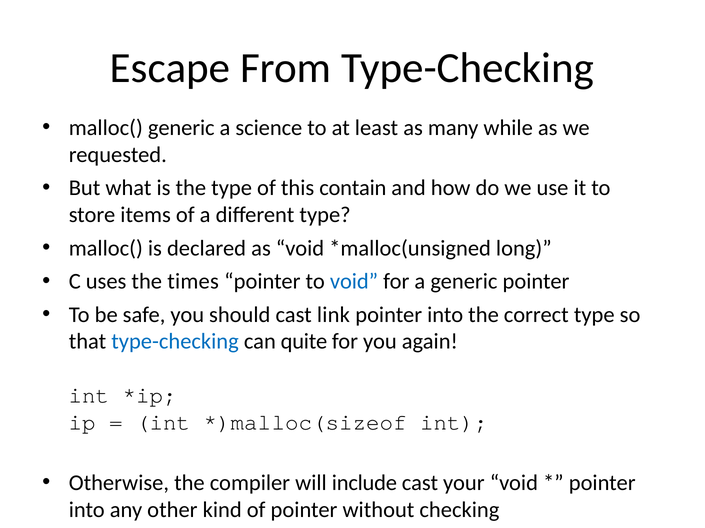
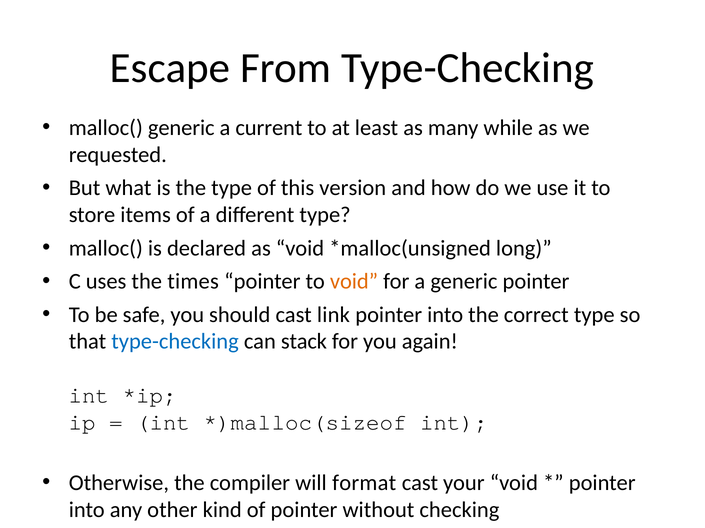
science: science -> current (269, 128)
contain: contain -> version (353, 188)
void colour: blue -> orange (354, 282)
quite: quite -> stack (304, 342)
include: include -> format (364, 483)
